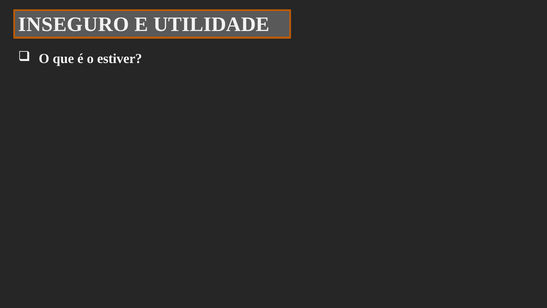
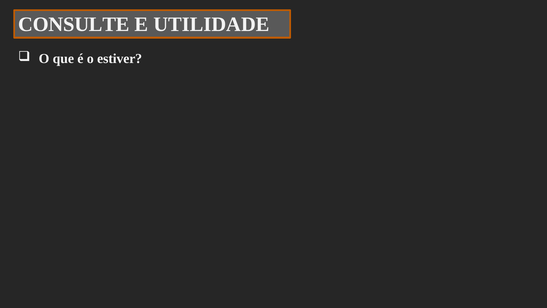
INSEGURO: INSEGURO -> CONSULTE (74, 24)
